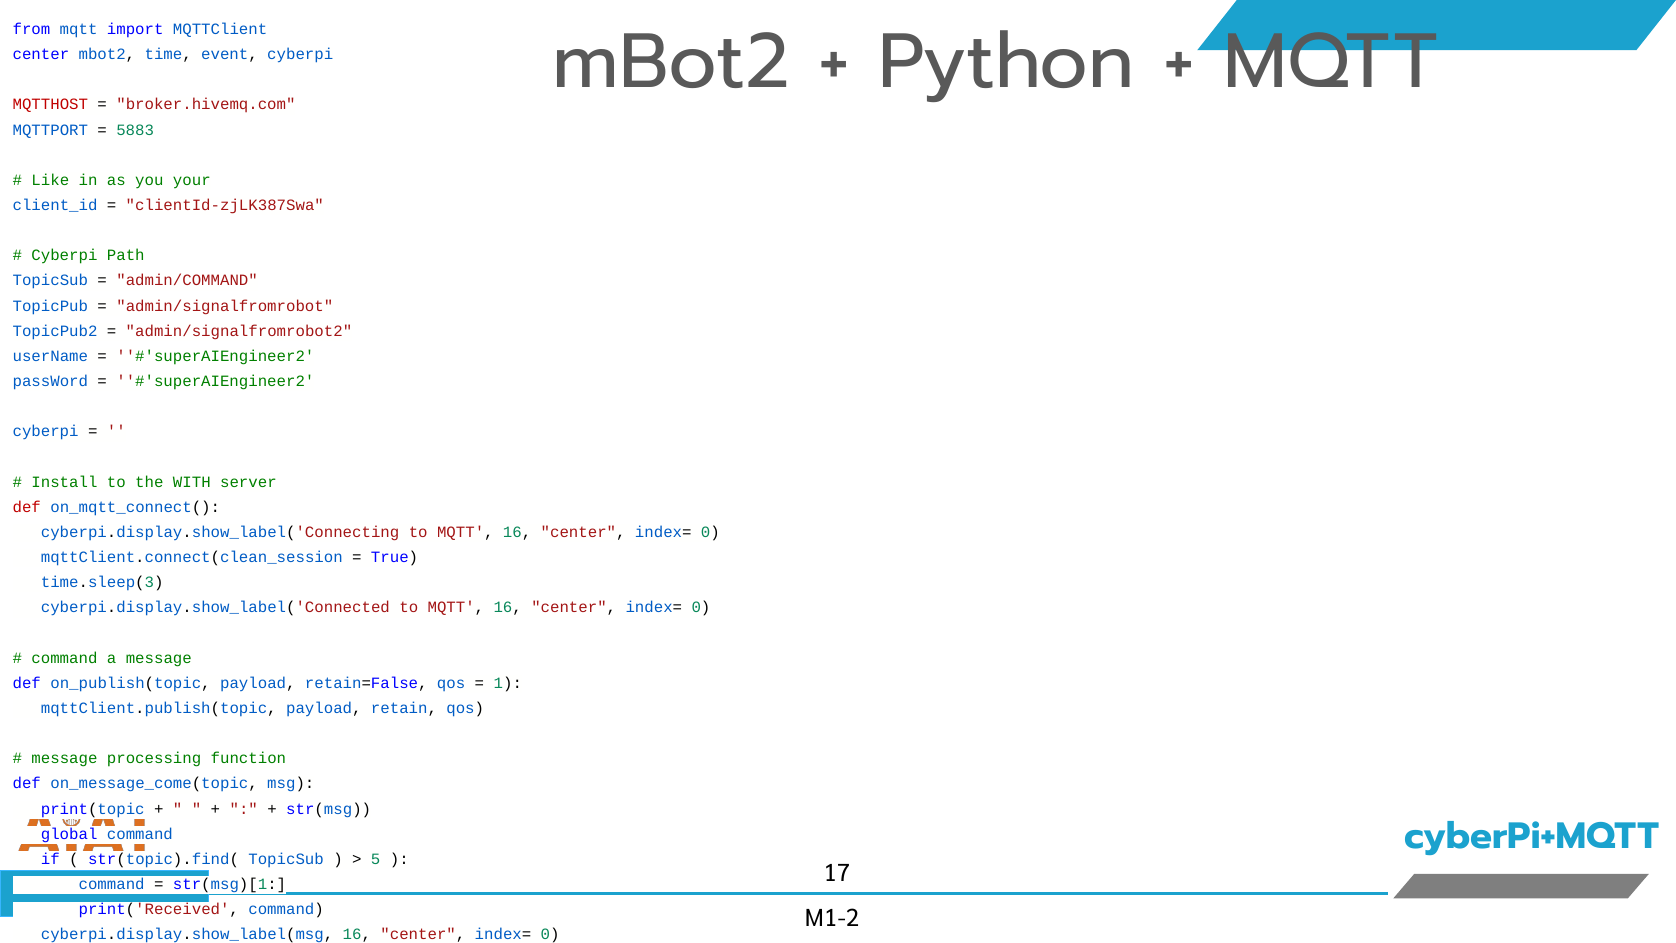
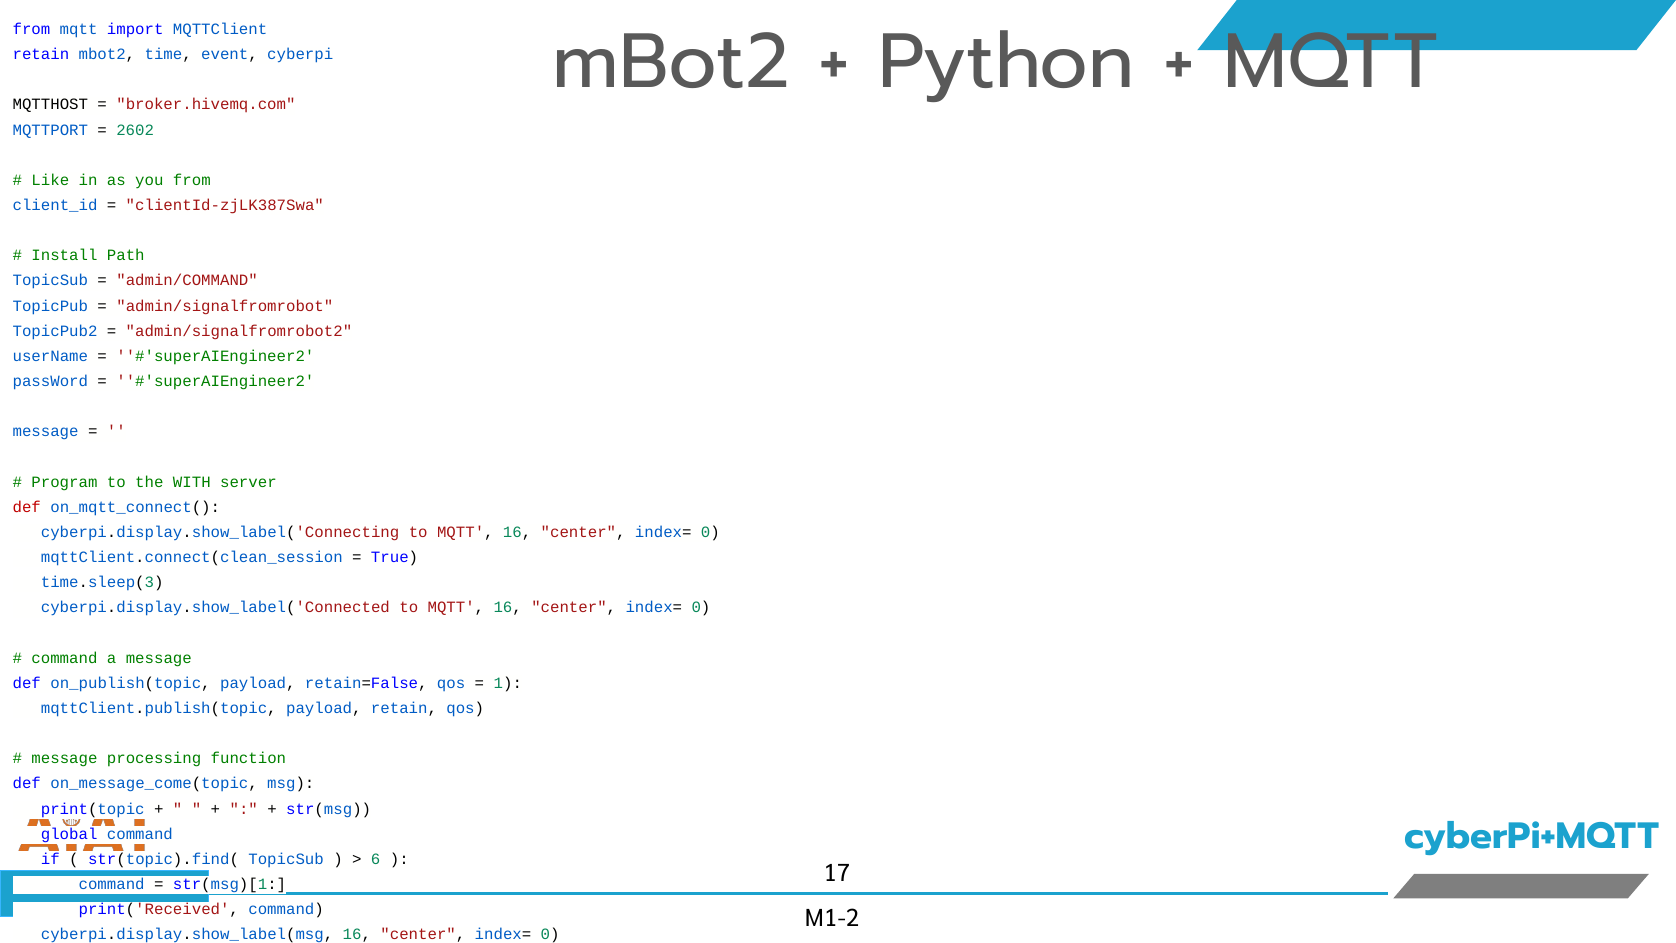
center: center -> retain (41, 54)
MQTTHOST colour: red -> black (50, 105)
5883: 5883 -> 2602 (135, 130)
you your: your -> from (192, 180)
Cyberpi: Cyberpi -> Install (64, 256)
cyberpi: cyberpi -> message (46, 432)
Install: Install -> Program (64, 482)
5: 5 -> 6 (376, 859)
